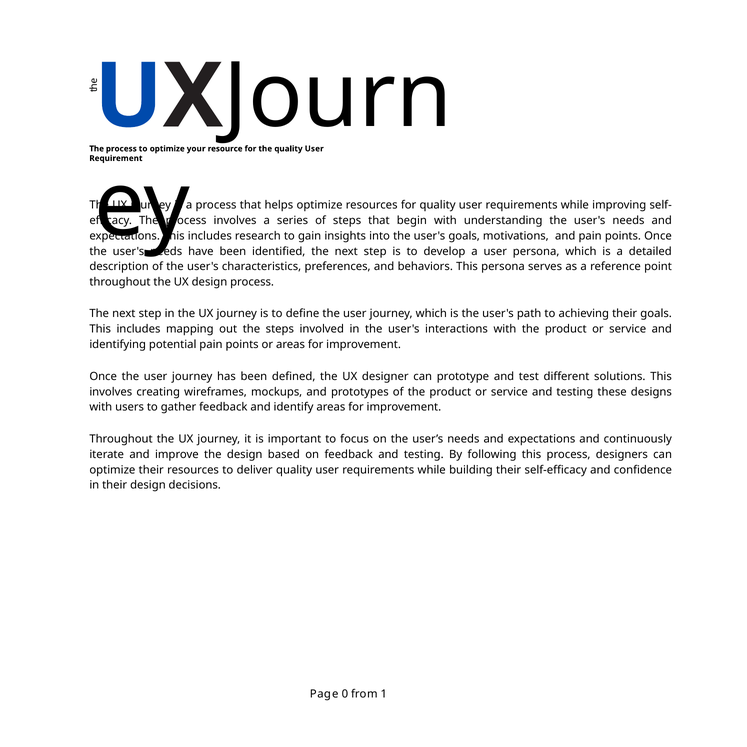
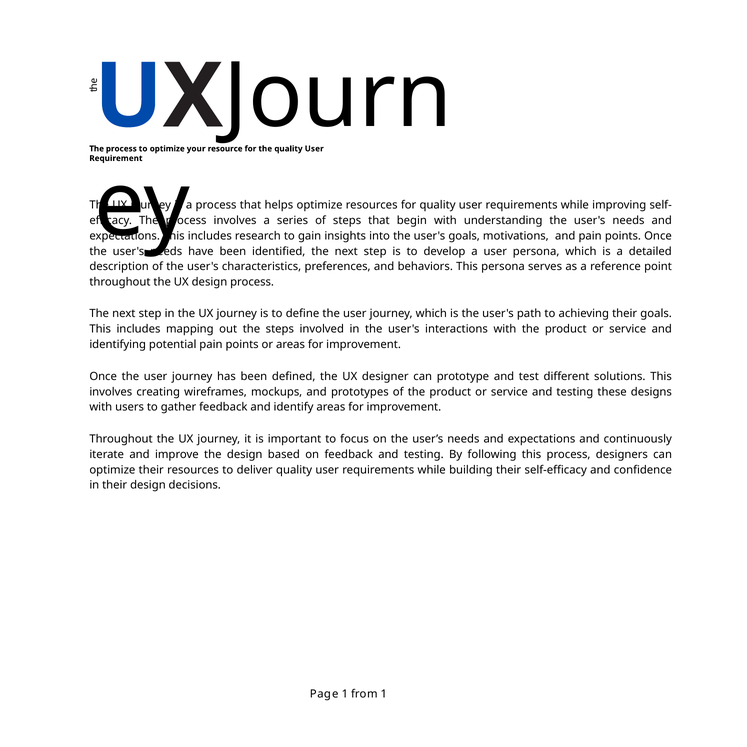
Page 0: 0 -> 1 (345, 694)
